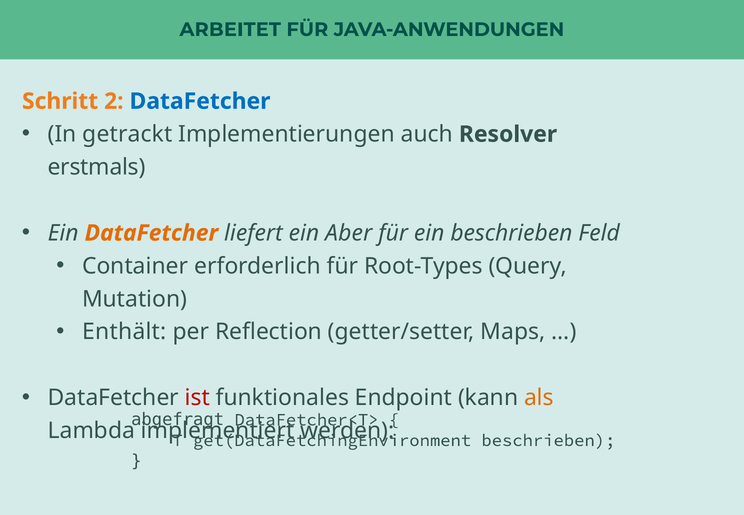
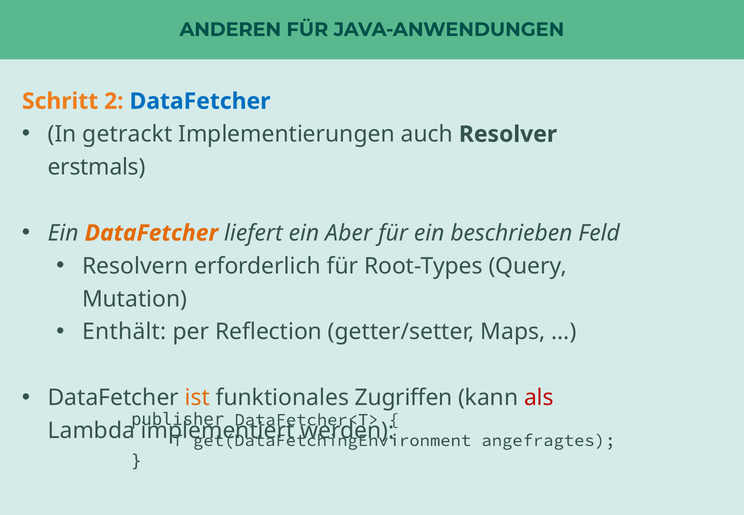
ARBEITET: ARBEITET -> ANDEREN (230, 30)
Container: Container -> Resolvern (135, 266)
ist colour: red -> orange (197, 398)
Endpoint: Endpoint -> Zugriffen (404, 398)
als colour: orange -> red (539, 398)
abgefragt: abgefragt -> publisher (178, 420)
beschrieben: beschrieben -> angefragtes (548, 440)
